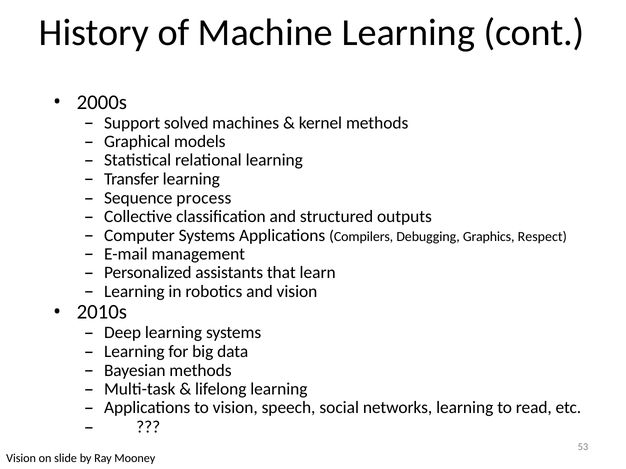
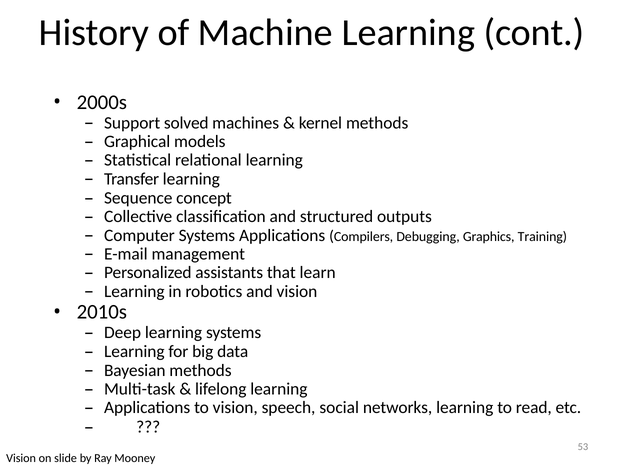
process: process -> concept (204, 198)
Respect: Respect -> Training (542, 237)
